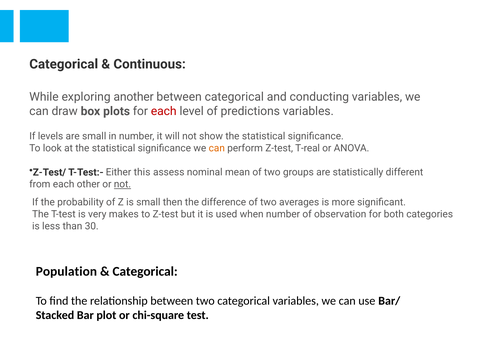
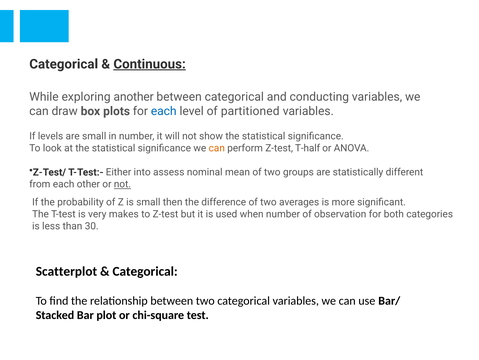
Continuous underline: none -> present (150, 64)
each colour: red -> blue (164, 111)
predictions: predictions -> partitioned (250, 111)
T-real: T-real -> T-half (308, 148)
this: this -> into (142, 172)
Population: Population -> Scatterplot (66, 271)
